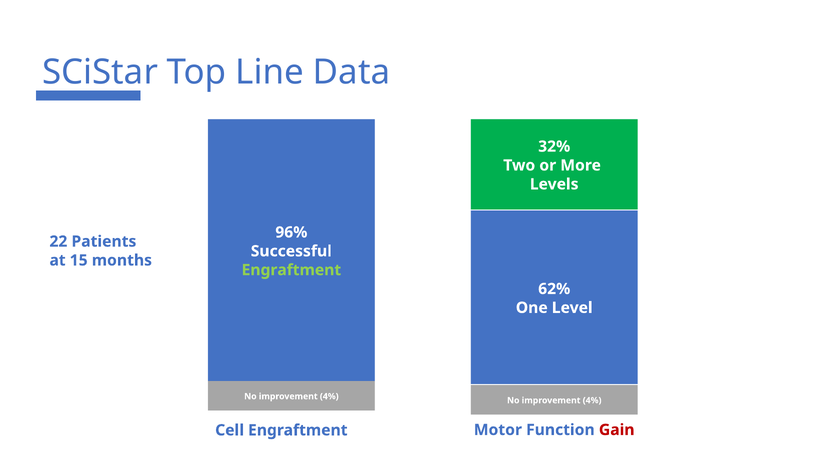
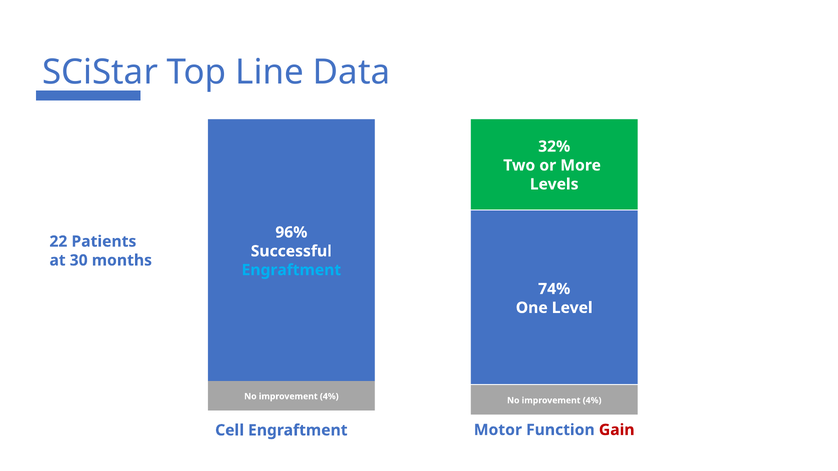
15: 15 -> 30 (79, 261)
Engraftment colour: light green -> light blue (291, 270)
62%: 62% -> 74% (554, 289)
